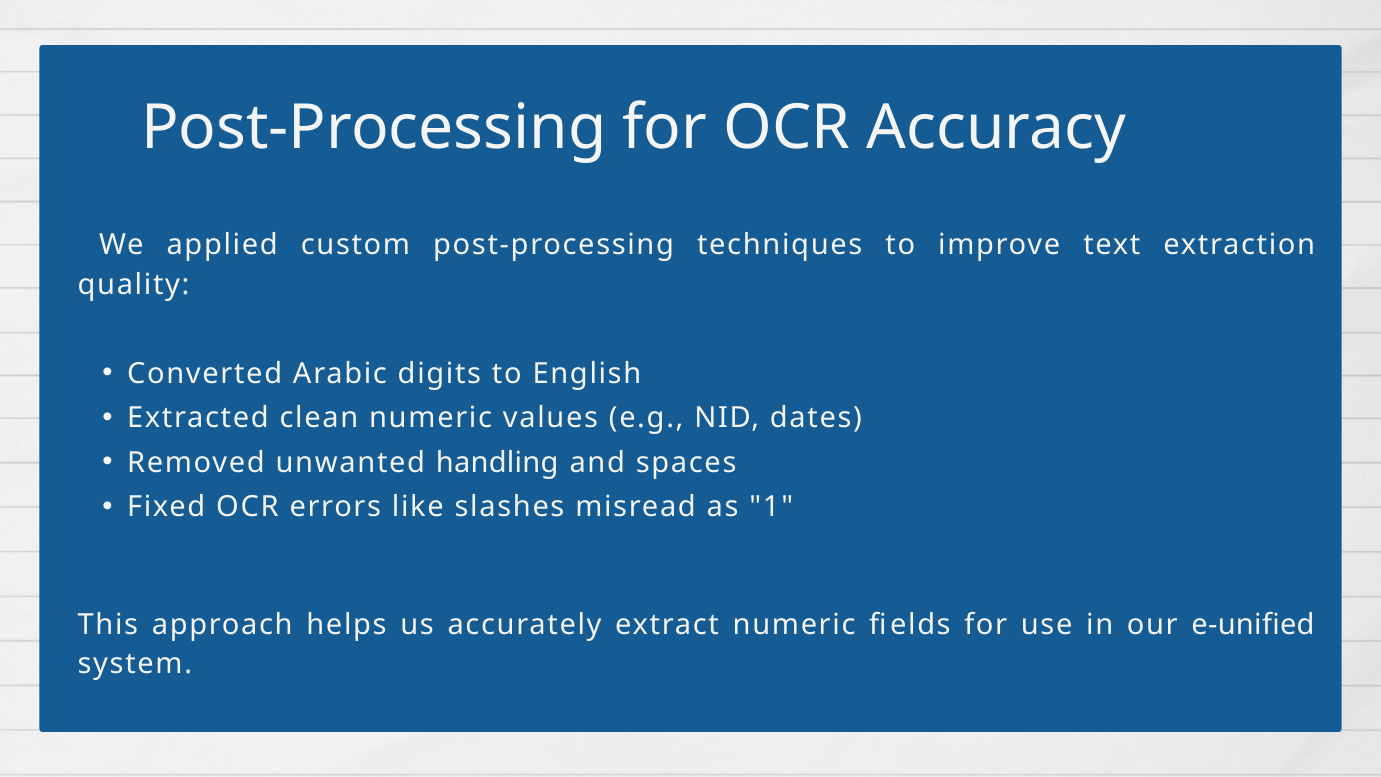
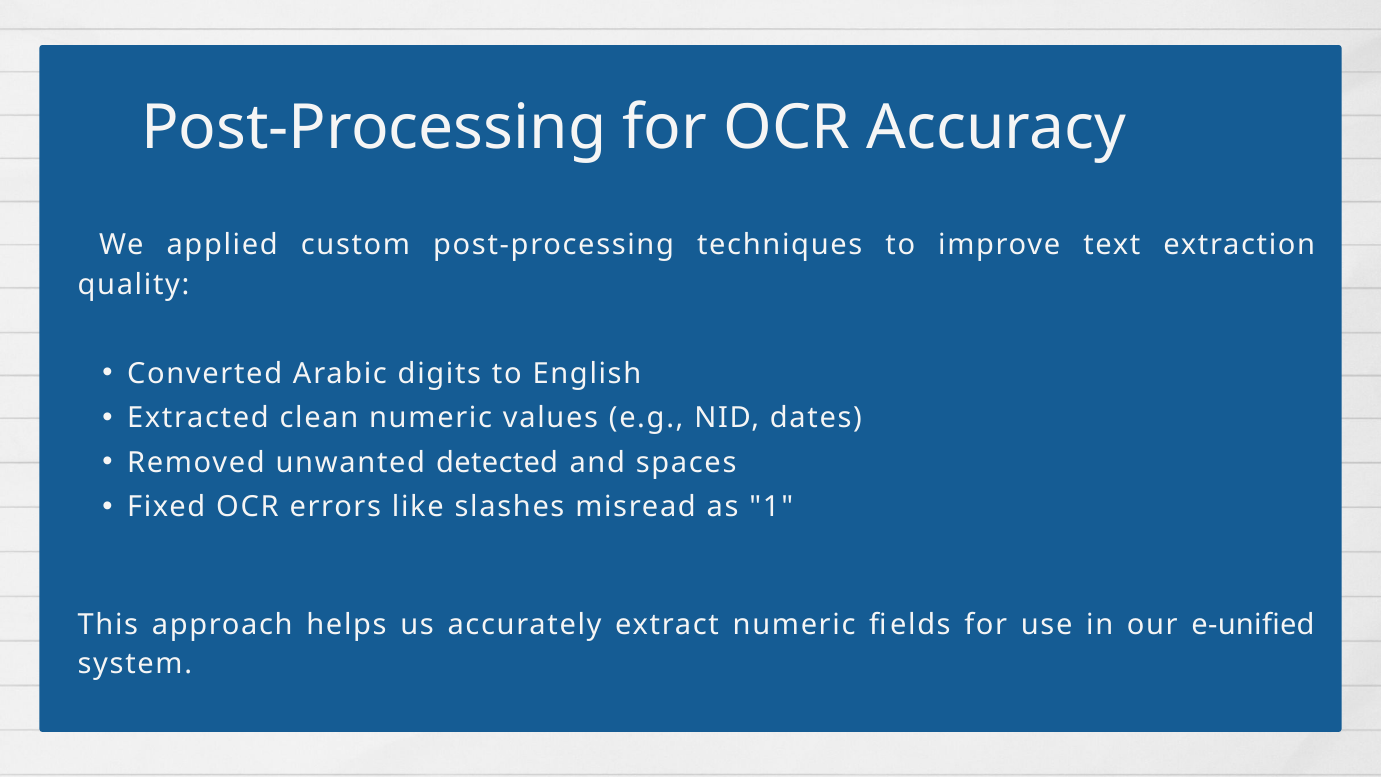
handling: handling -> detected (497, 462)
